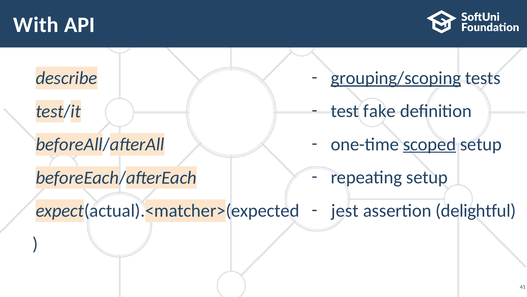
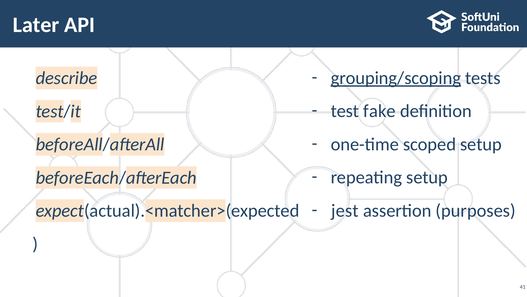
With: With -> Later (36, 25)
scoped underline: present -> none (430, 144)
delightful: delightful -> purposes (476, 210)
